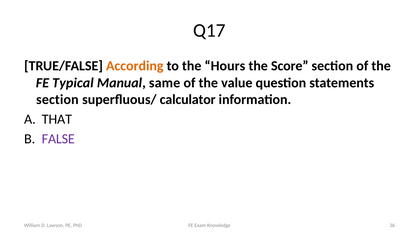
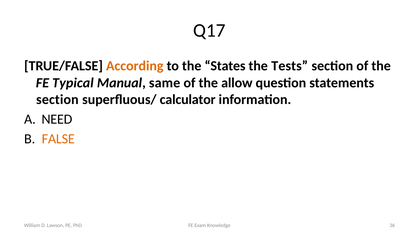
Hours: Hours -> States (225, 66)
Score: Score -> Tests (290, 66)
value: value -> allow (237, 83)
THAT: THAT -> NEED (57, 119)
FALSE colour: purple -> orange (58, 139)
